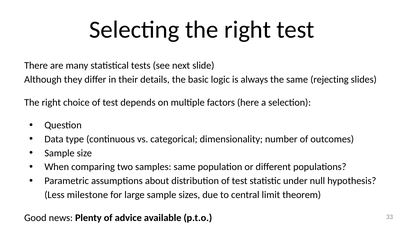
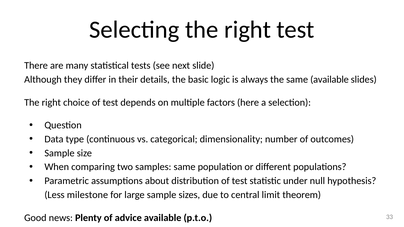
same rejecting: rejecting -> available (329, 80)
